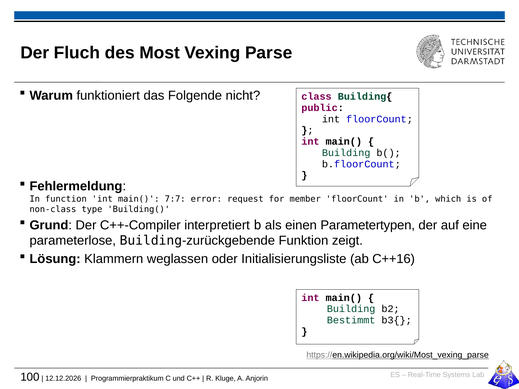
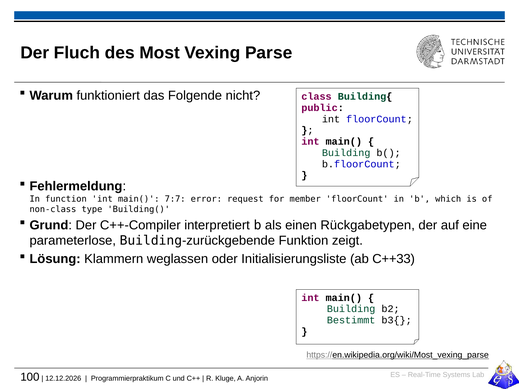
Parametertypen: Parametertypen -> Rückgabetypen (368, 225)
C++16: C++16 -> C++33 (394, 259)
